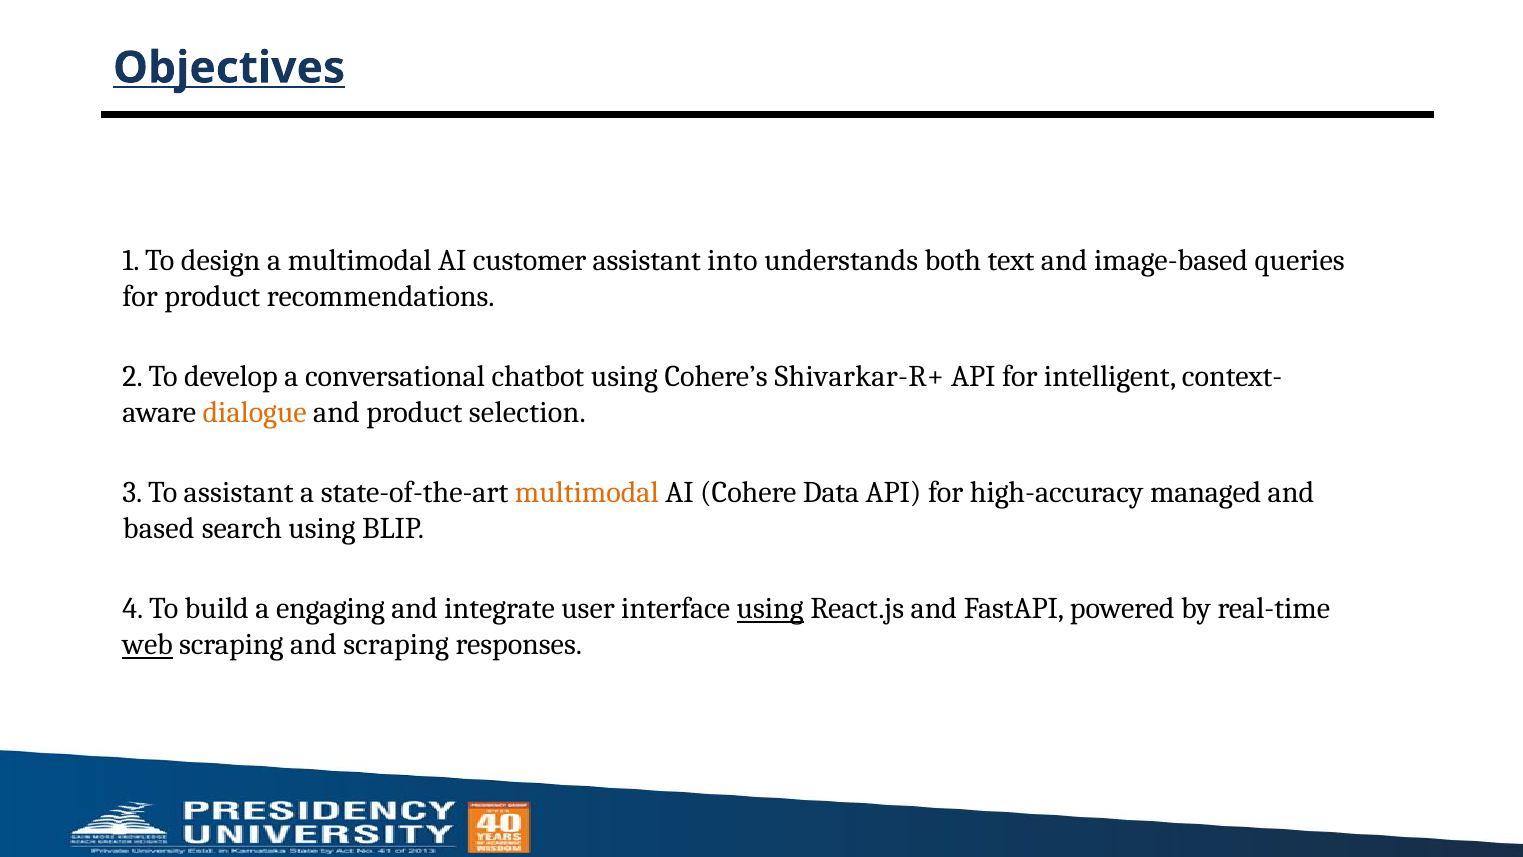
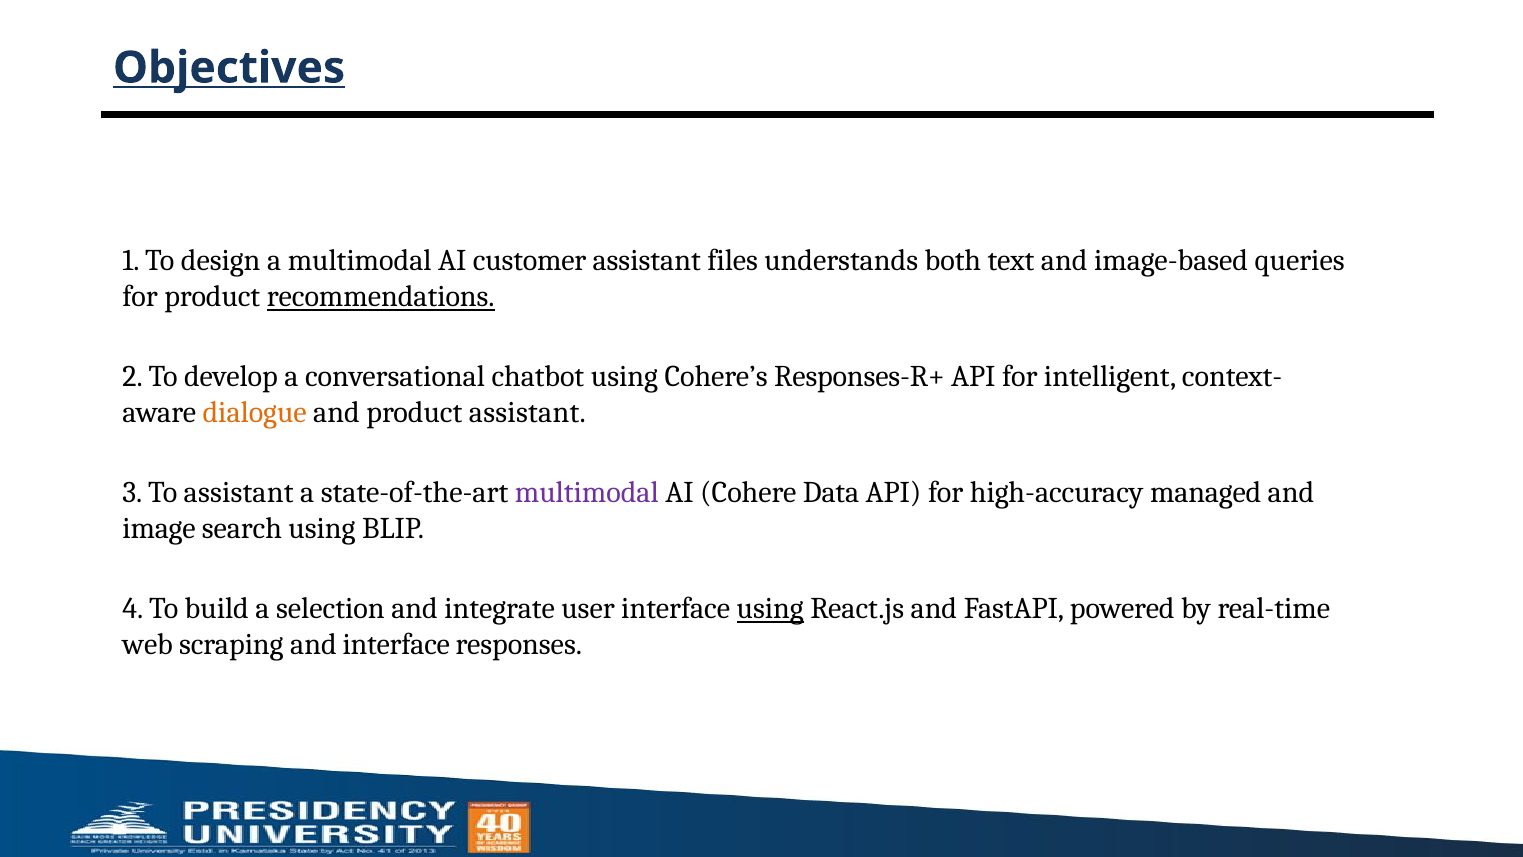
into: into -> files (733, 261)
recommendations underline: none -> present (381, 297)
Shivarkar-R+: Shivarkar-R+ -> Responses-R+ (859, 377)
product selection: selection -> assistant (527, 413)
multimodal colour: orange -> purple (587, 493)
based: based -> image (159, 529)
engaging: engaging -> selection (330, 608)
web underline: present -> none (148, 645)
and scraping: scraping -> interface (396, 645)
